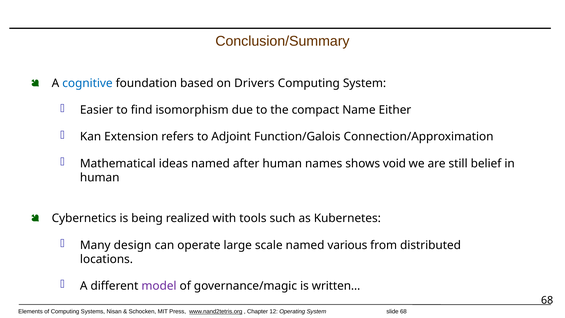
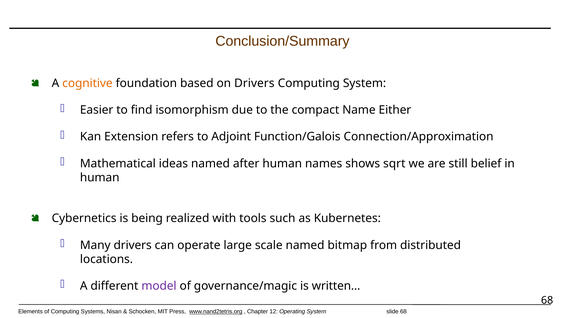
cognitive colour: blue -> orange (87, 83)
void: void -> sqrt (394, 163)
Many design: design -> drivers (133, 245)
various: various -> bitmap (347, 245)
